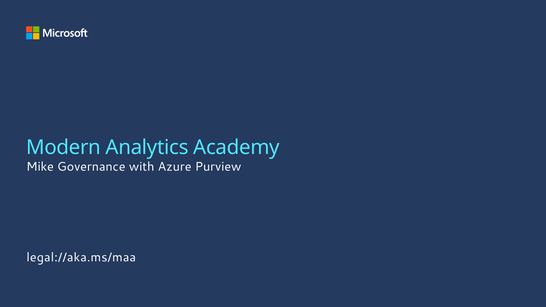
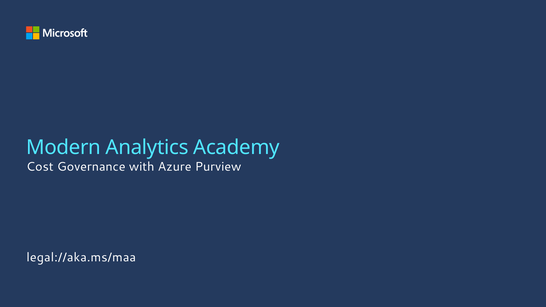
Mike: Mike -> Cost (40, 167)
